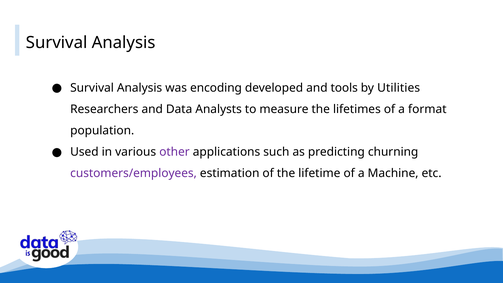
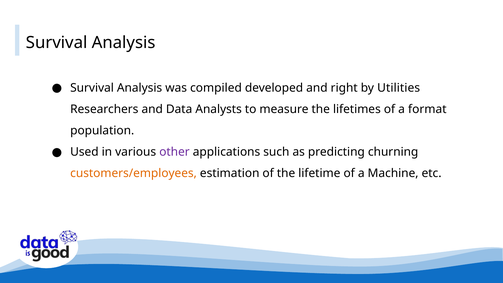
encoding: encoding -> compiled (216, 88)
tools: tools -> right (344, 88)
customers/employees colour: purple -> orange (134, 173)
